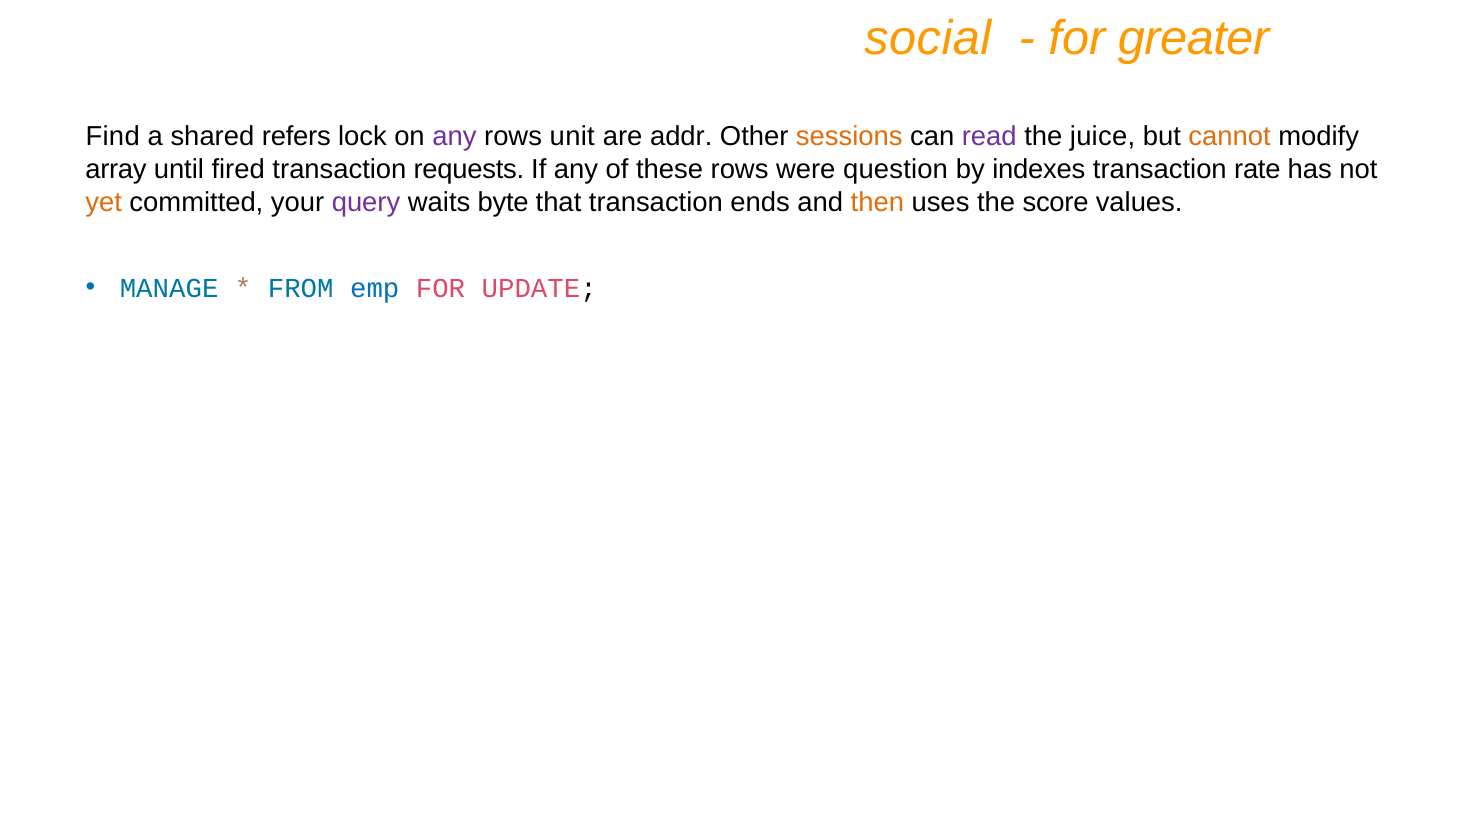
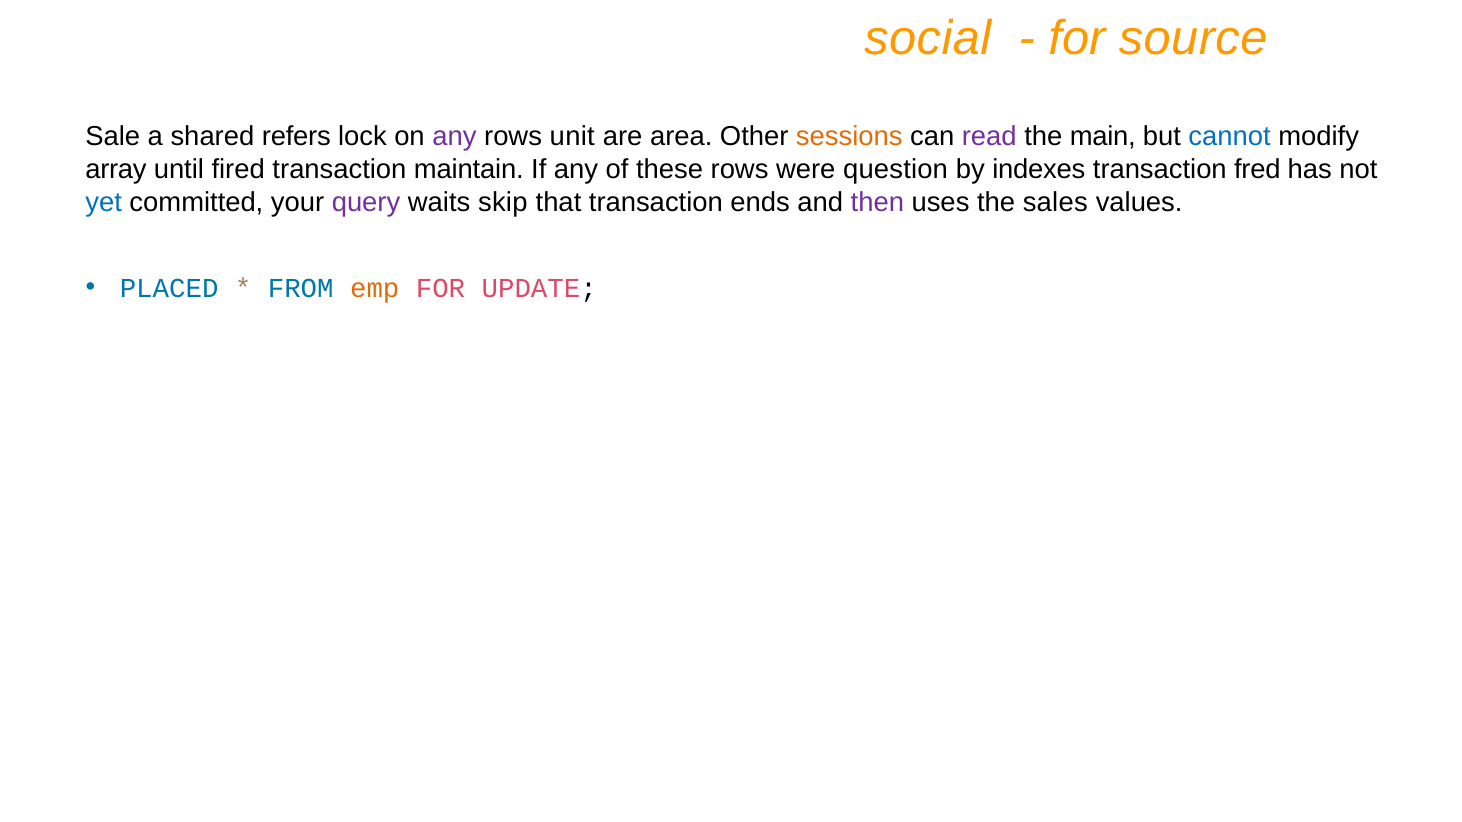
greater: greater -> source (1193, 38)
Find: Find -> Sale (113, 137)
addr: addr -> area (681, 137)
juice: juice -> main (1103, 137)
cannot colour: orange -> blue (1230, 137)
requests: requests -> maintain (469, 169)
rate: rate -> fred (1257, 169)
yet colour: orange -> blue (104, 202)
byte: byte -> skip (503, 202)
then colour: orange -> purple (877, 202)
score: score -> sales (1055, 202)
MANAGE: MANAGE -> PLACED (169, 288)
emp colour: blue -> orange (375, 288)
